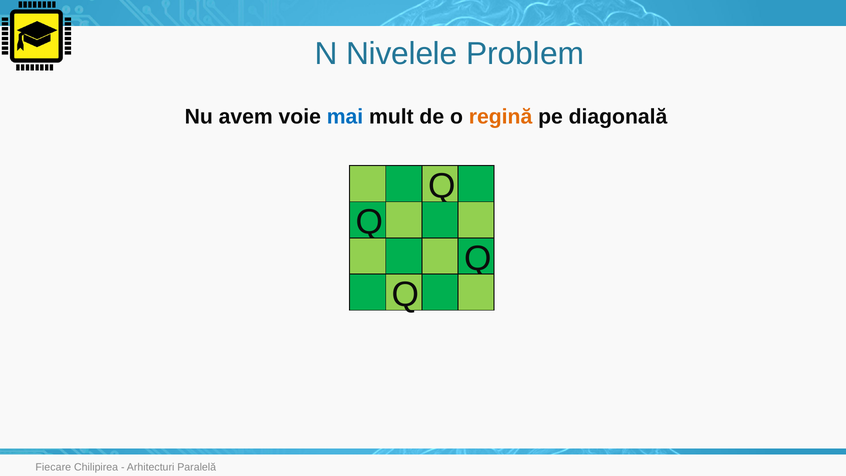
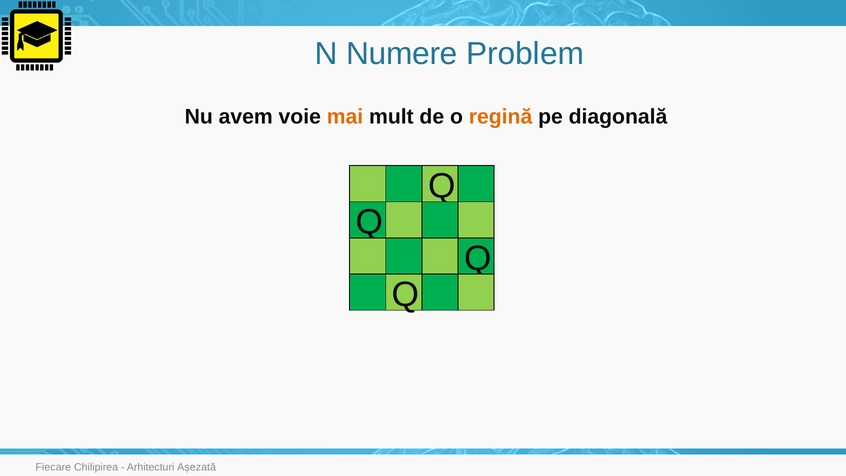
Nivelele: Nivelele -> Numere (402, 54)
mai colour: blue -> orange (345, 117)
Paralelă: Paralelă -> Așezată (197, 467)
